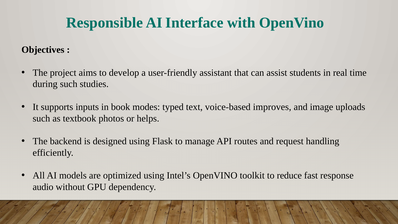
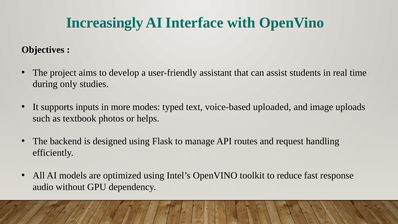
Responsible: Responsible -> Increasingly (105, 23)
during such: such -> only (69, 84)
book: book -> more (121, 107)
improves: improves -> uploaded (272, 107)
